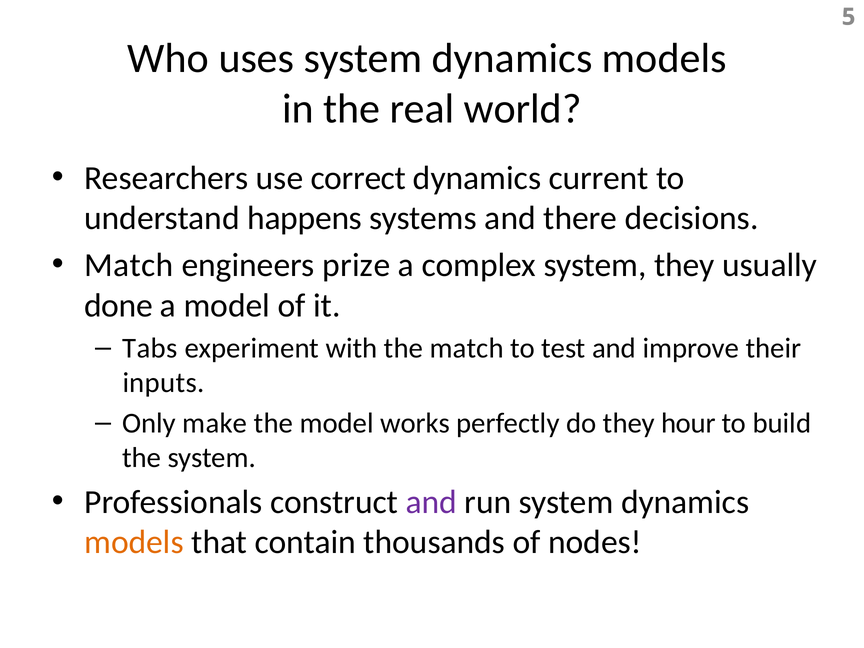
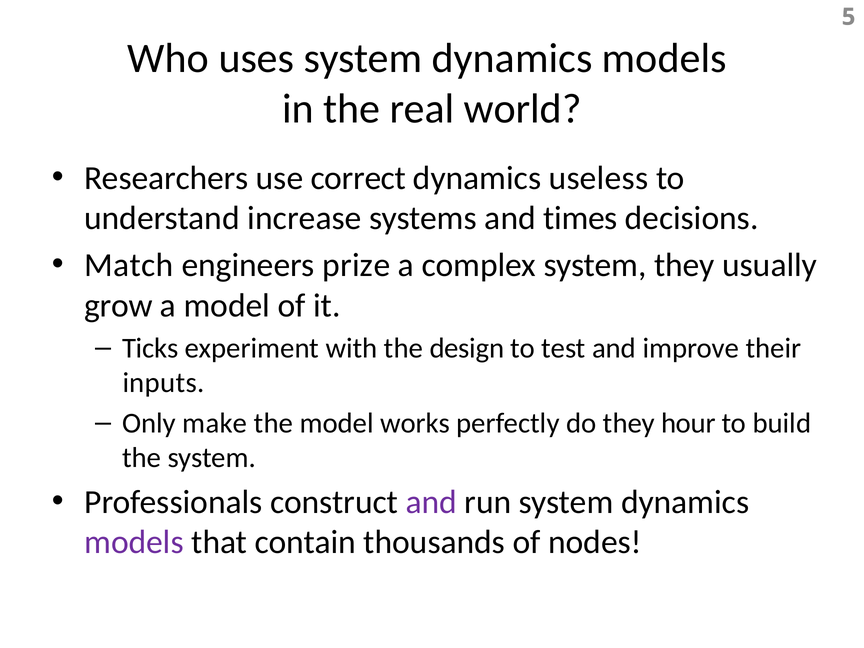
current: current -> useless (598, 178)
happens: happens -> increase (304, 218)
there: there -> times (580, 218)
done: done -> grow (118, 305)
Tabs: Tabs -> Ticks (150, 348)
the match: match -> design (467, 348)
models colour: orange -> purple (134, 542)
